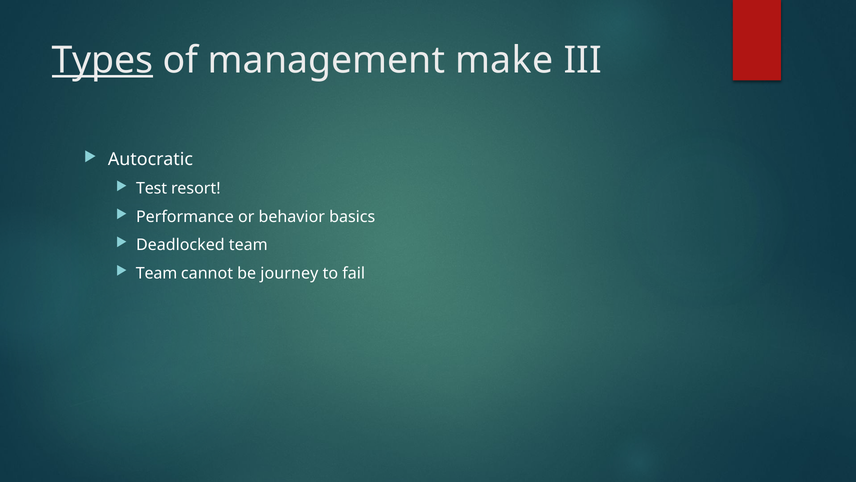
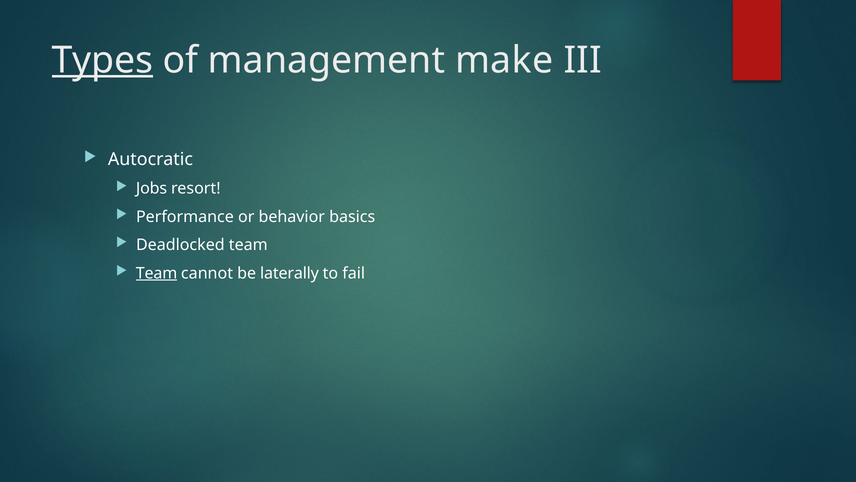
Test: Test -> Jobs (152, 188)
Team underline: none -> present (157, 273)
journey: journey -> laterally (290, 273)
